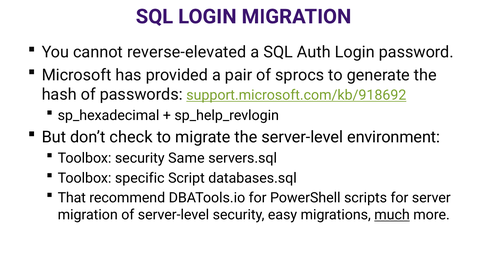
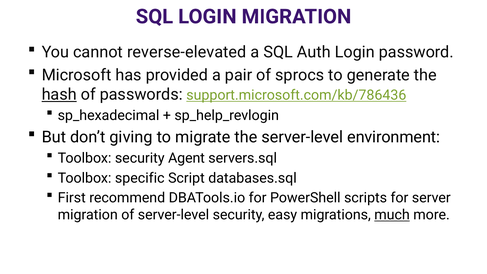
hash underline: none -> present (59, 95)
support.microsoft.com/kb/918692: support.microsoft.com/kb/918692 -> support.microsoft.com/kb/786436 (296, 95)
check: check -> giving (131, 137)
Same: Same -> Agent (186, 158)
That: That -> First (72, 198)
